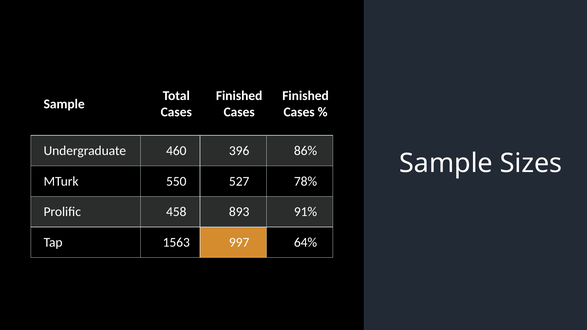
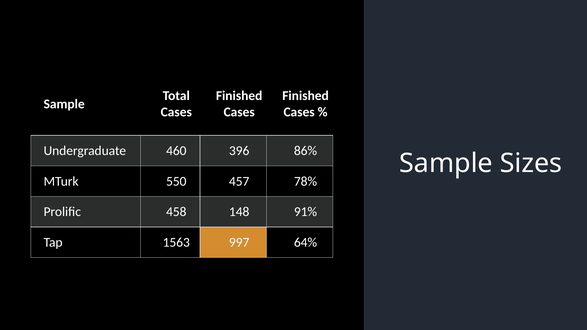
527: 527 -> 457 (239, 181)
893: 893 -> 148 (239, 212)
